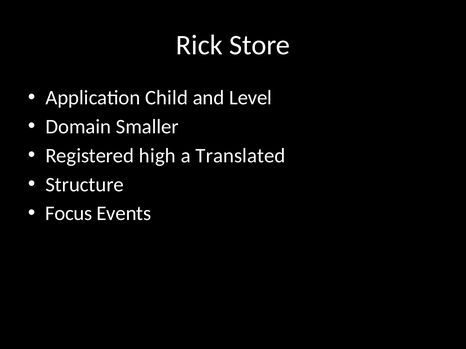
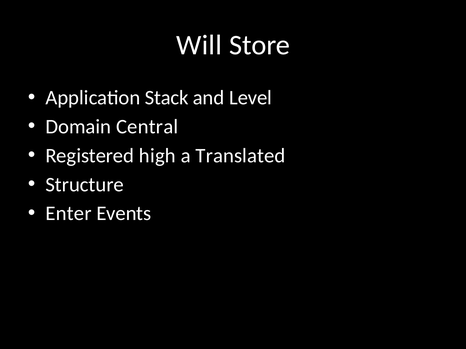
Rick: Rick -> Will (199, 45)
Child: Child -> Stack (167, 98)
Smaller: Smaller -> Central (147, 127)
Focus: Focus -> Enter (69, 214)
